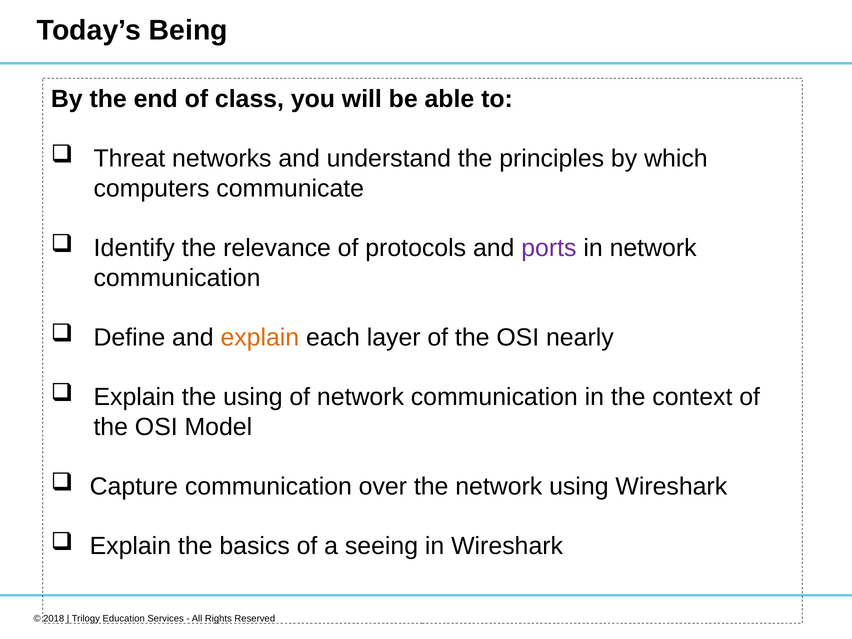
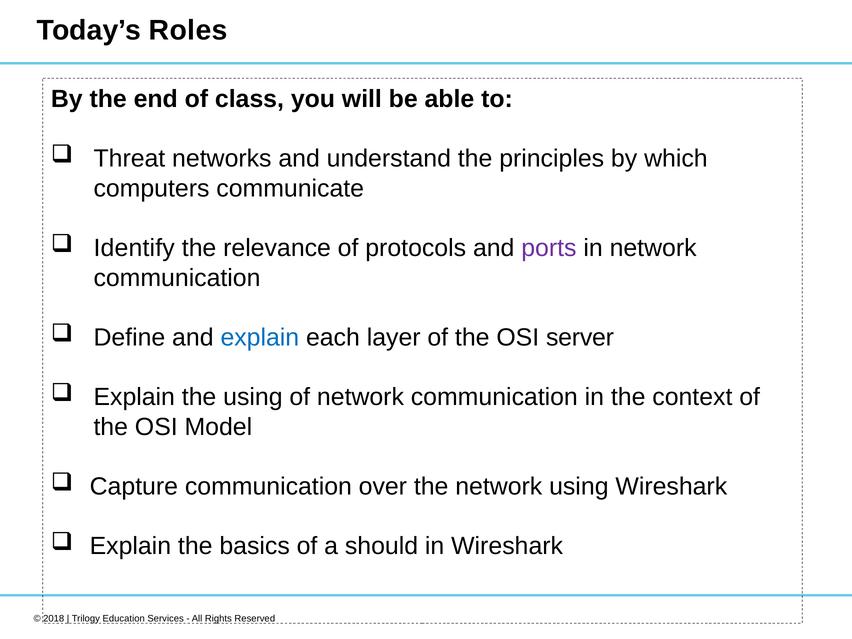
Being: Being -> Roles (188, 30)
explain colour: orange -> blue (260, 337)
nearly: nearly -> server (580, 337)
seeing: seeing -> should (382, 546)
